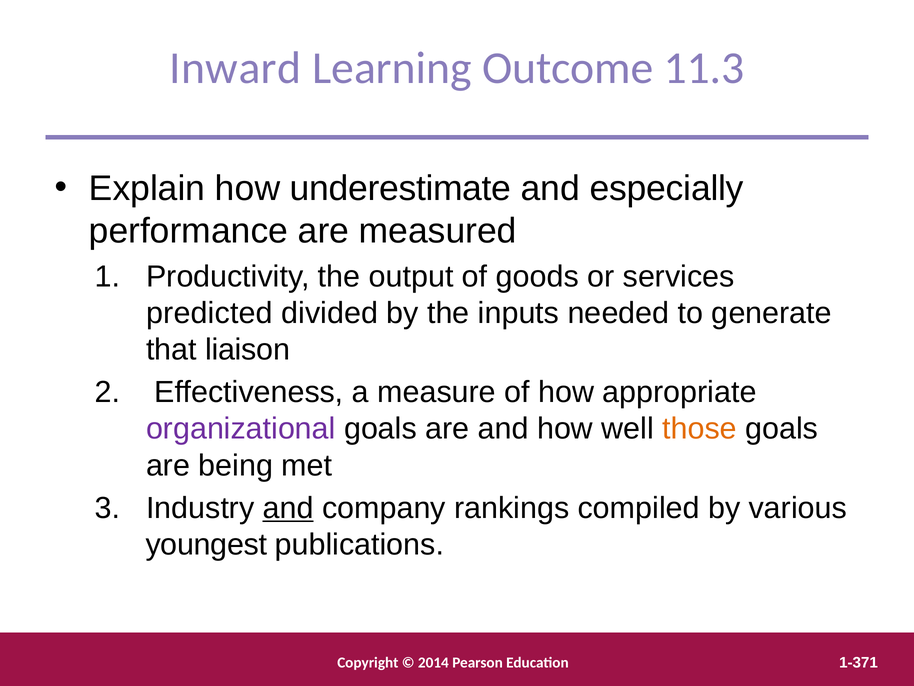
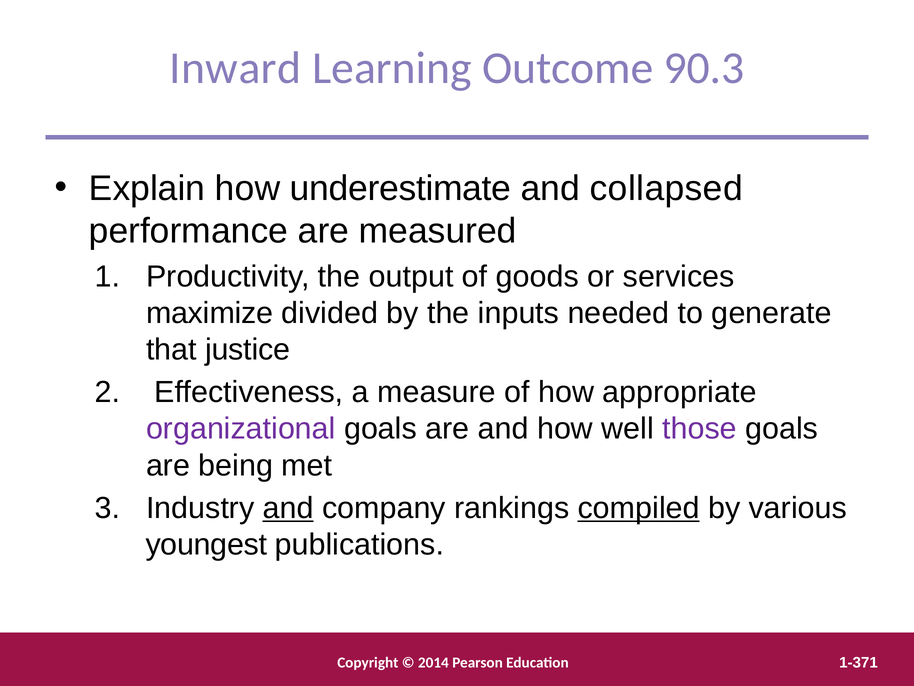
11.3: 11.3 -> 90.3 (704, 68)
especially: especially -> collapsed (666, 188)
predicted: predicted -> maximize (210, 313)
liaison: liaison -> justice (248, 349)
those colour: orange -> purple (700, 429)
compiled underline: none -> present (639, 508)
